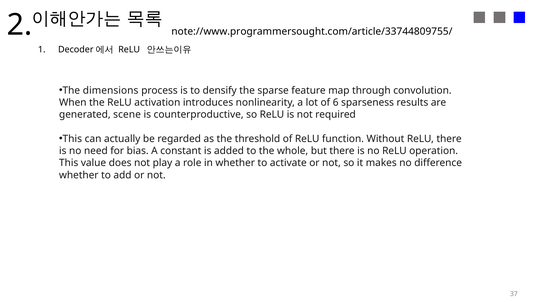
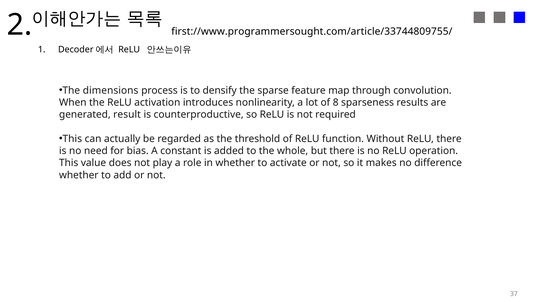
note://www.programmersought.com/article/33744809755/: note://www.programmersought.com/article/33744809755/ -> first://www.programmersought.com/article/33744809755/ (312, 31)
6: 6 -> 8 (336, 103)
scene: scene -> result (127, 115)
